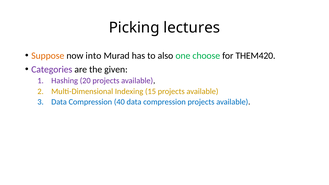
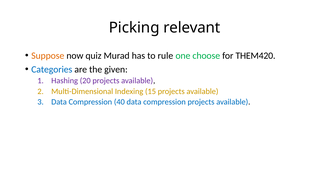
lectures: lectures -> relevant (192, 28)
into: into -> quiz (93, 56)
also: also -> rule (165, 56)
Categories colour: purple -> blue (52, 69)
